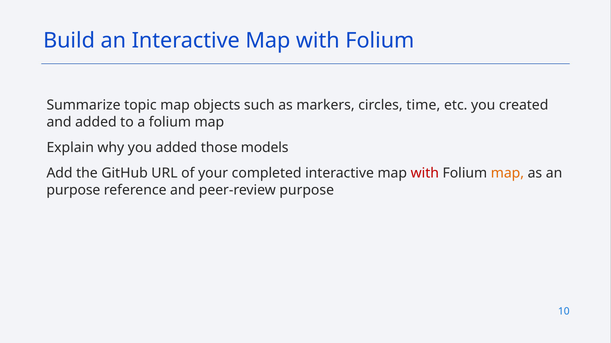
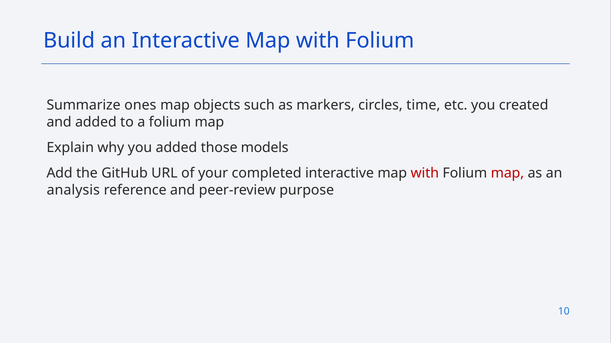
topic: topic -> ones (140, 106)
map colour: orange -> red (507, 174)
purpose: purpose -> analysis (73, 191)
